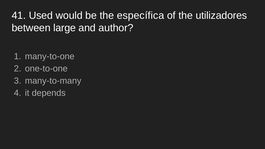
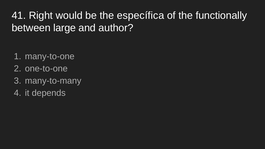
Used: Used -> Right (41, 15)
utilizadores: utilizadores -> functionally (221, 15)
